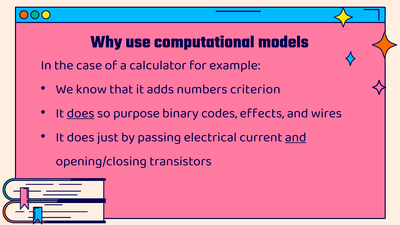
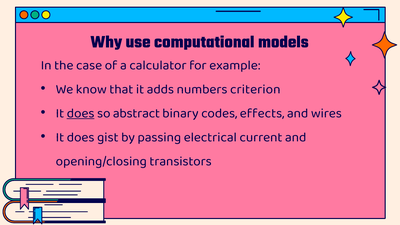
purpose: purpose -> abstract (136, 113)
just: just -> gist (108, 137)
and underline: present -> none (296, 137)
